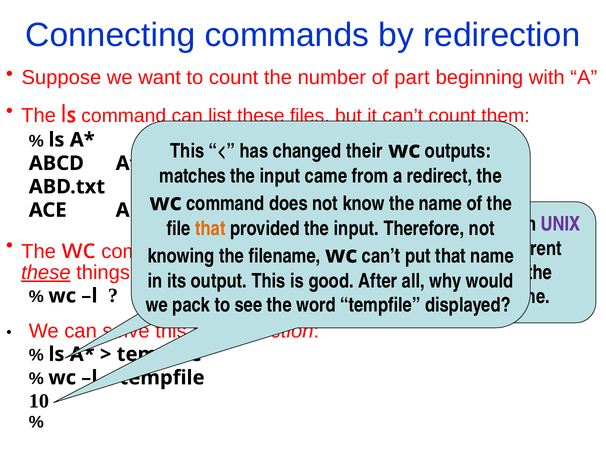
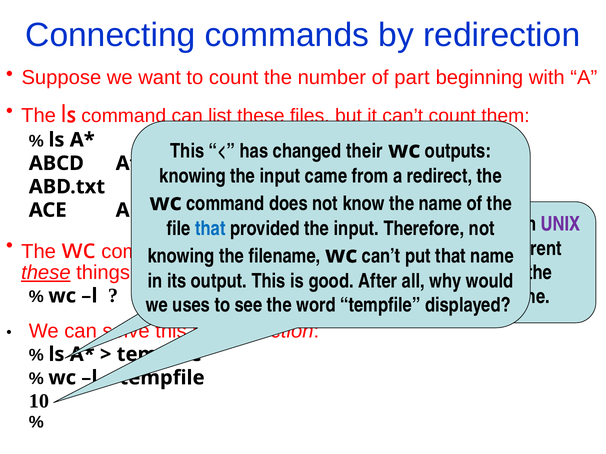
matches: matches -> knowing (193, 176)
that colour: orange -> blue (210, 229)
pack: pack -> uses (191, 305)
